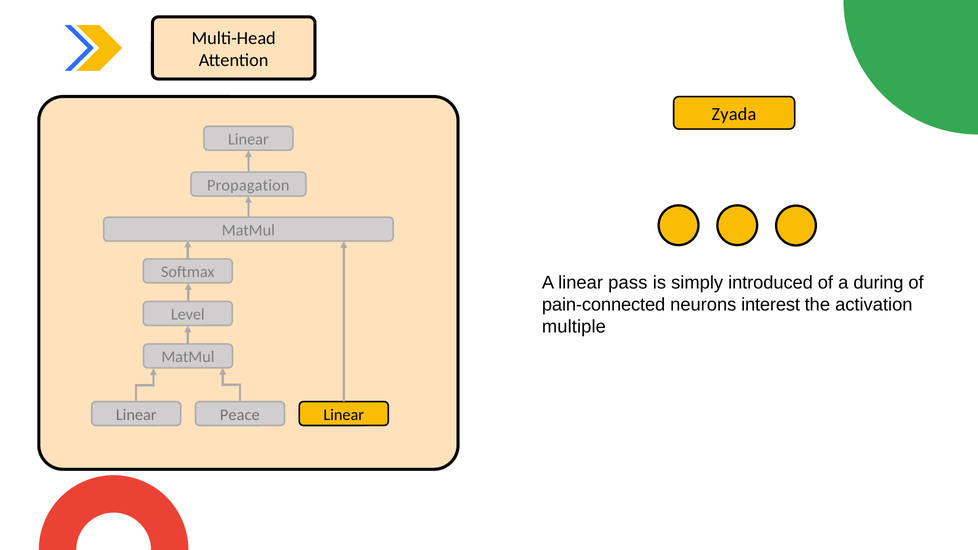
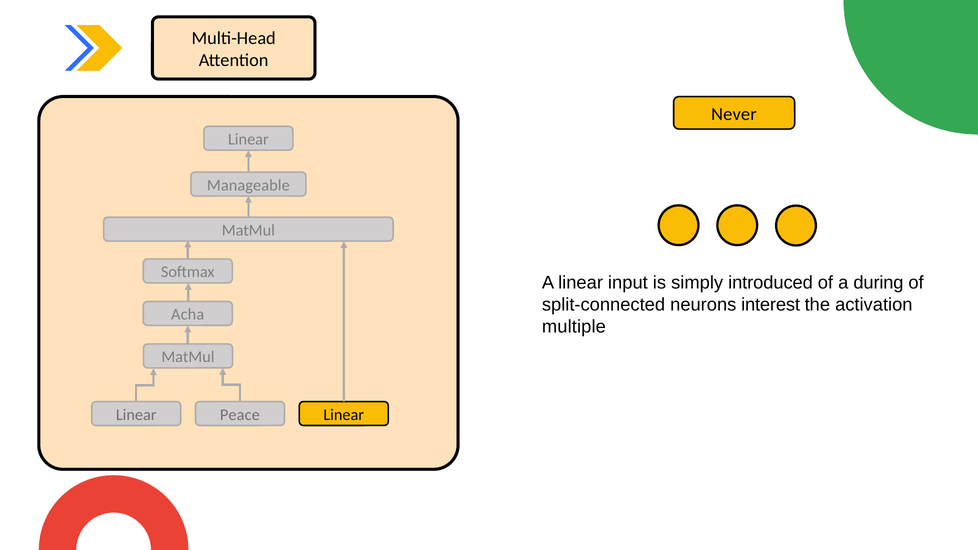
Zyada: Zyada -> Never (734, 114)
Propagation: Propagation -> Manageable (248, 185)
pass: pass -> input (628, 283)
pain-connected: pain-connected -> split-connected (604, 305)
Level: Level -> Acha (188, 315)
